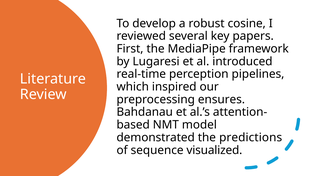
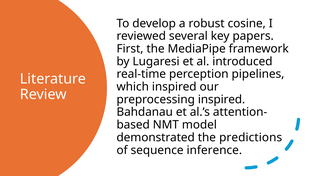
preprocessing ensures: ensures -> inspired (222, 99)
visualized: visualized -> inference (214, 150)
